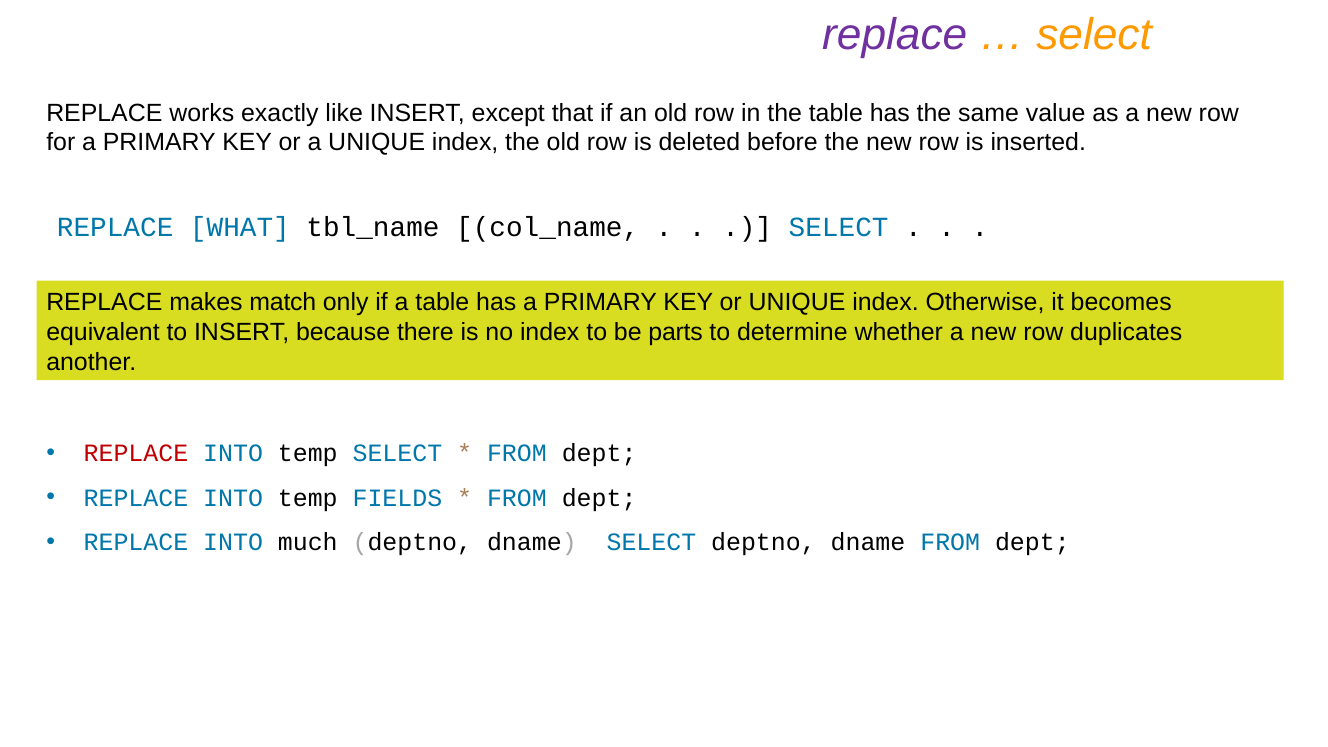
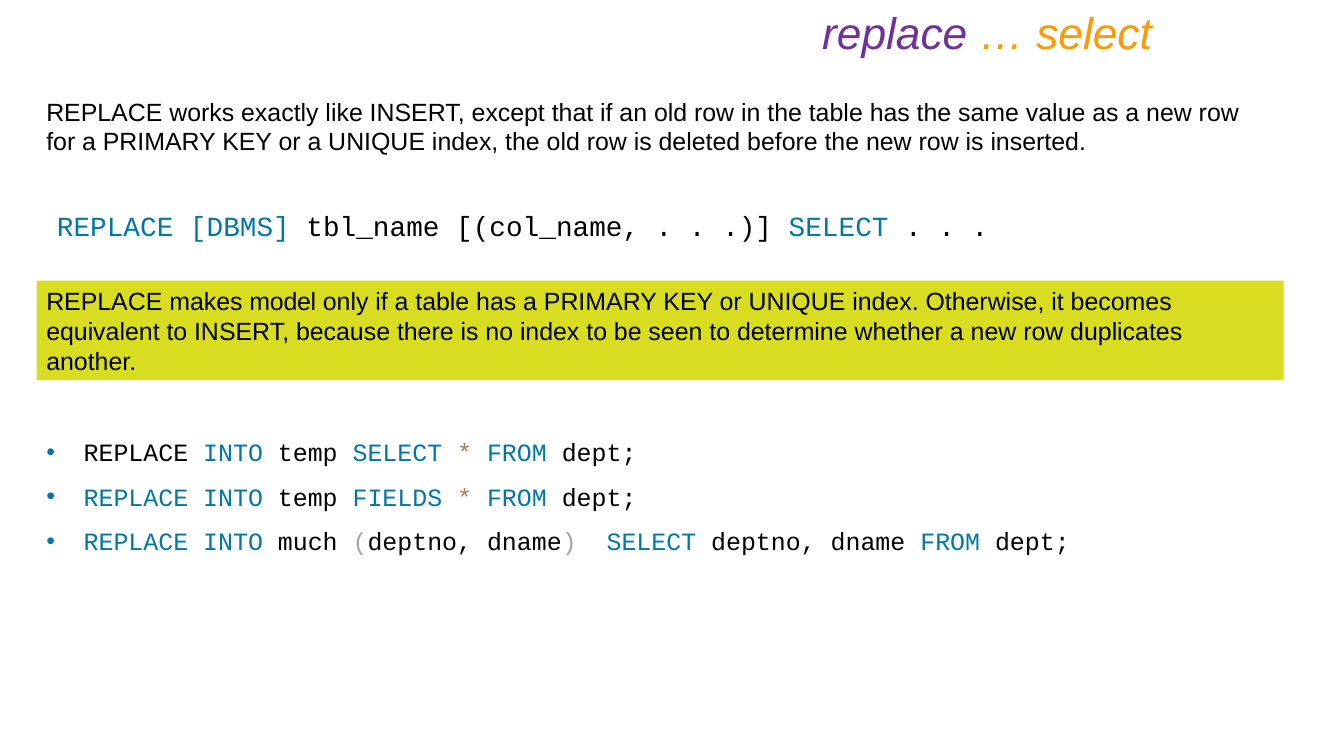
WHAT: WHAT -> DBMS (240, 227)
match: match -> model (283, 302)
parts: parts -> seen (675, 332)
REPLACE colour: red -> black (136, 453)
